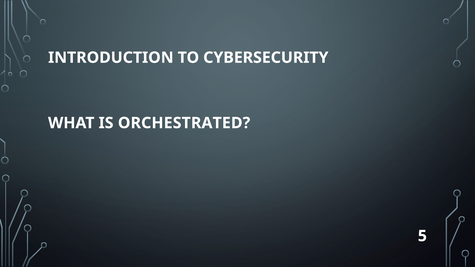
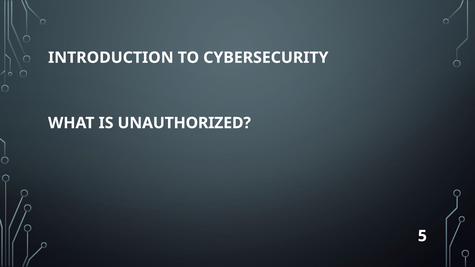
ORCHESTRATED: ORCHESTRATED -> UNAUTHORIZED (184, 123)
